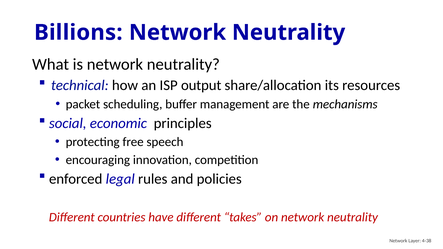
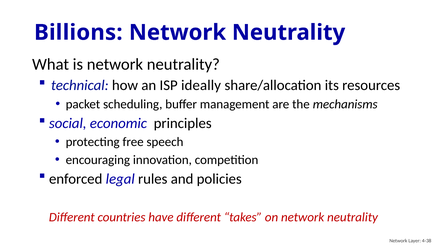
output: output -> ideally (201, 85)
